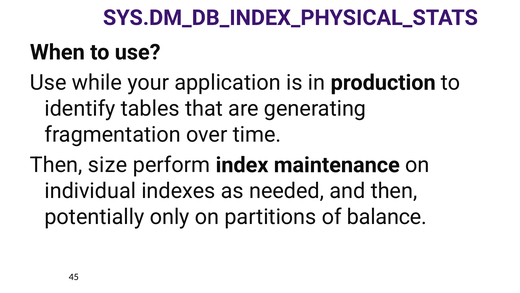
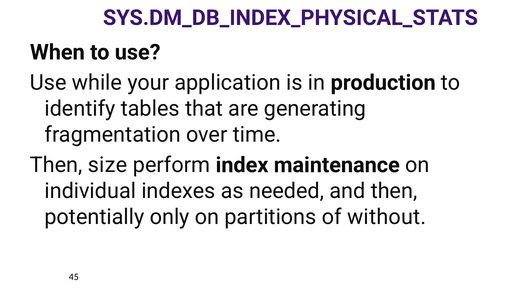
balance: balance -> without (387, 217)
